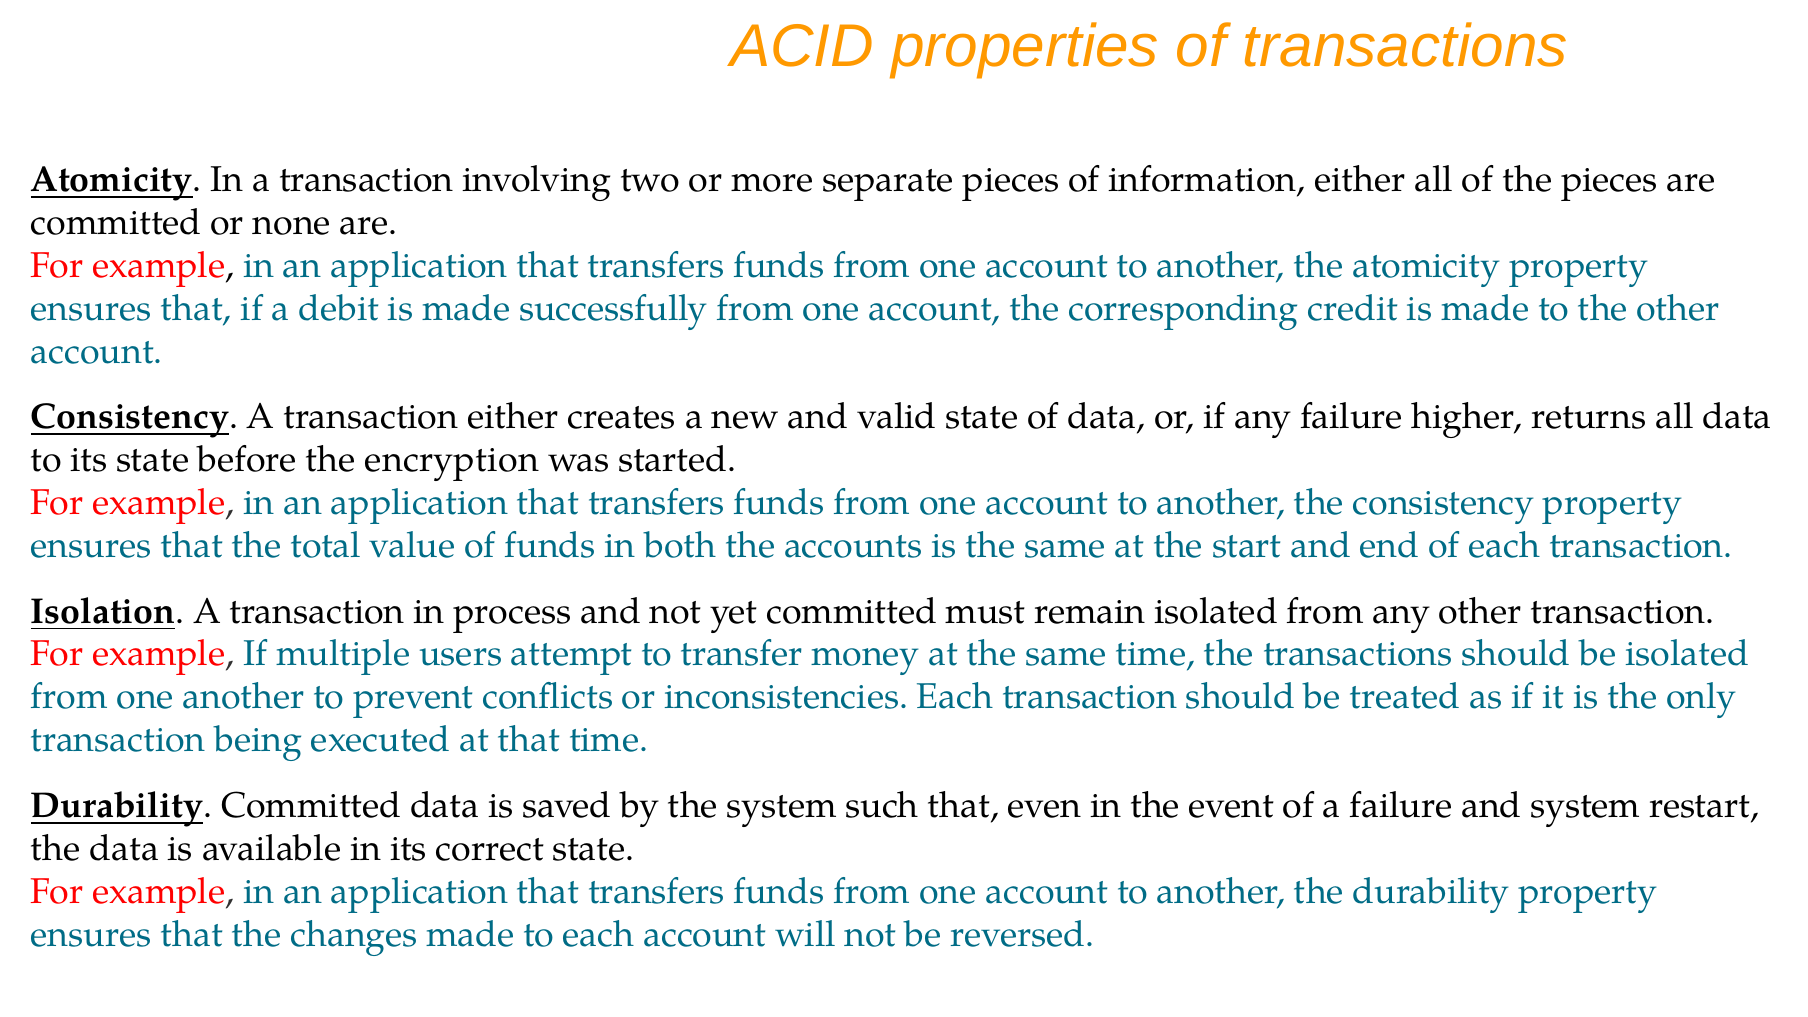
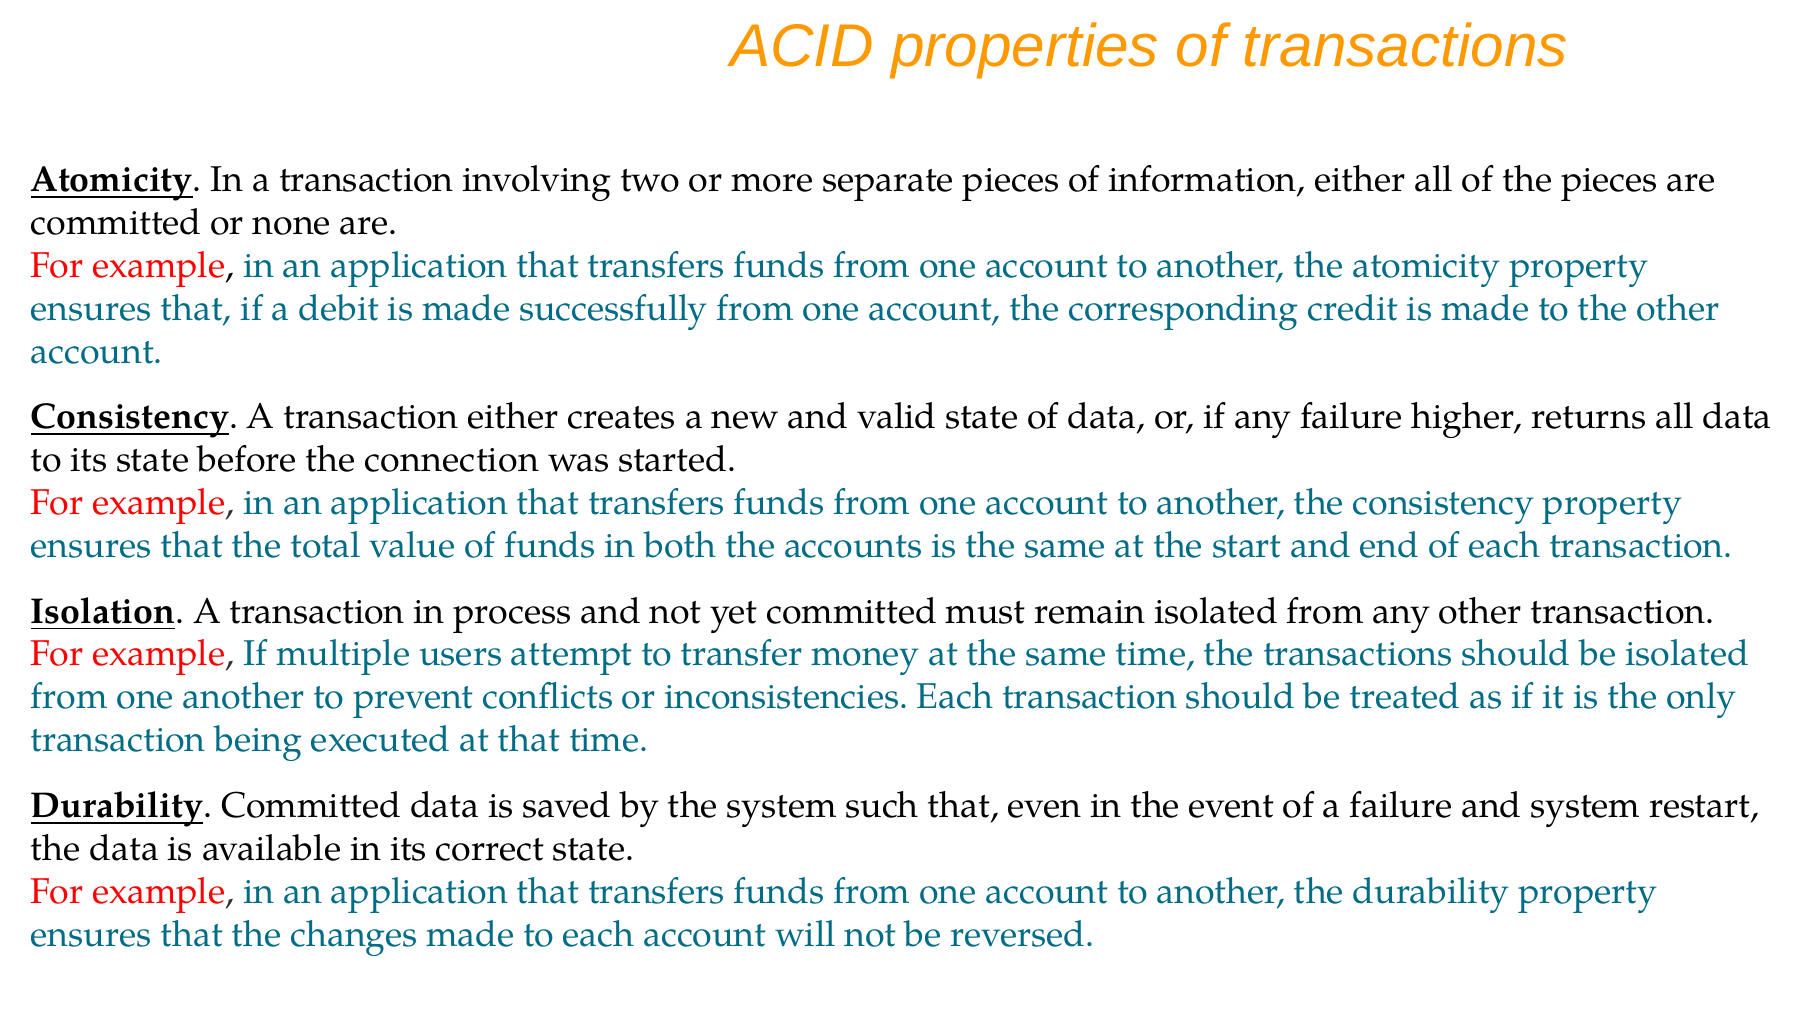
encryption: encryption -> connection (452, 460)
